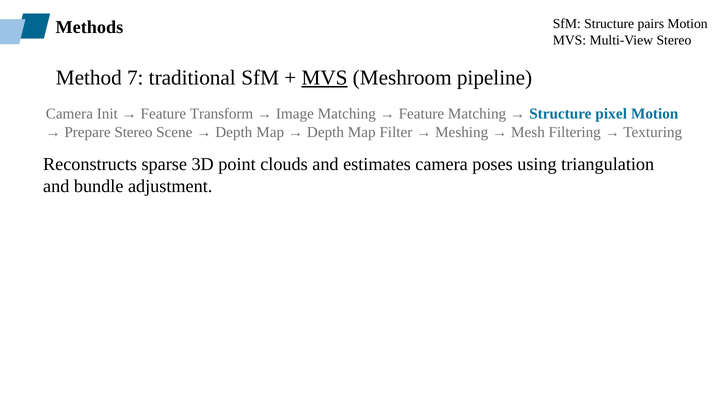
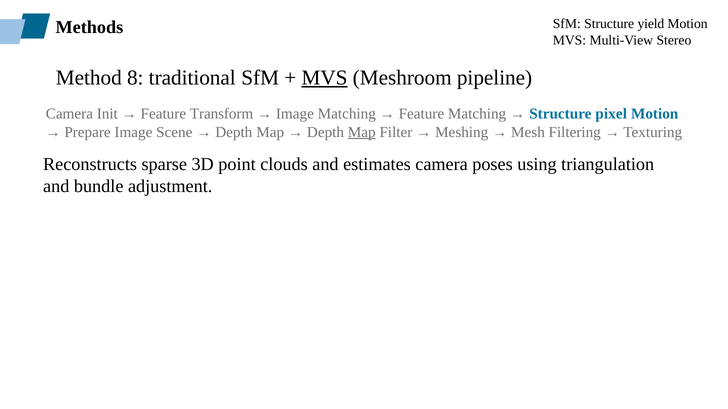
pairs: pairs -> yield (651, 24)
7: 7 -> 8 (135, 78)
Prepare Stereo: Stereo -> Image (133, 132)
Map underline: none -> present (362, 132)
